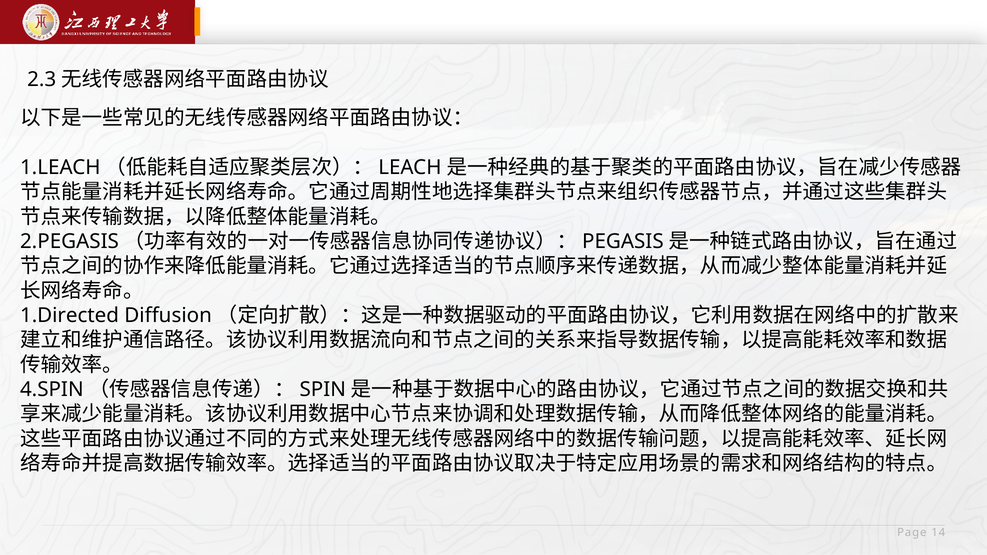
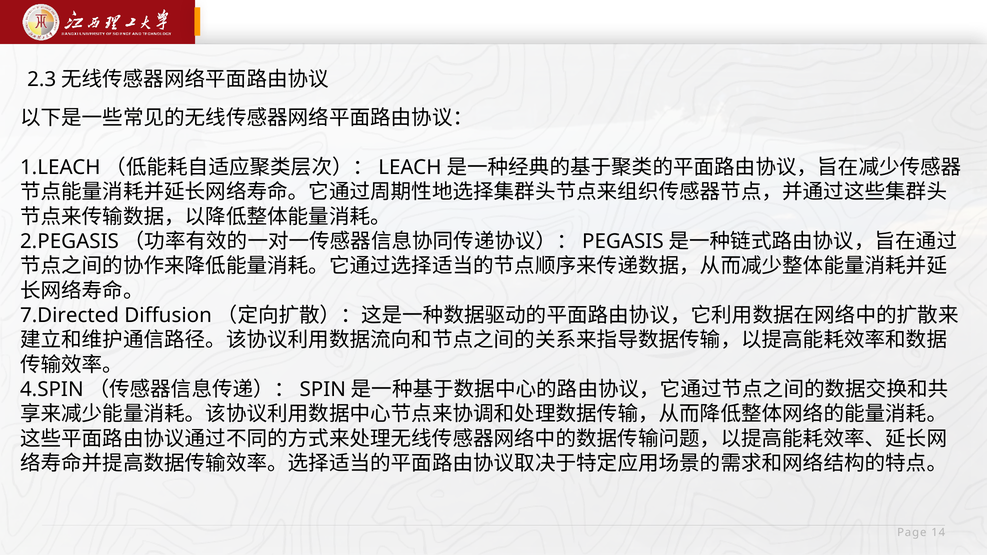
1.Directed: 1.Directed -> 7.Directed (69, 316)
